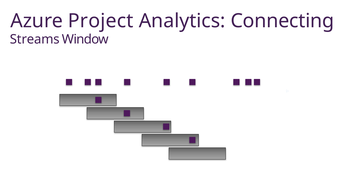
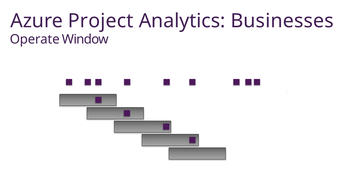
Connecting: Connecting -> Businesses (282, 21)
Streams: Streams -> Operate (35, 39)
